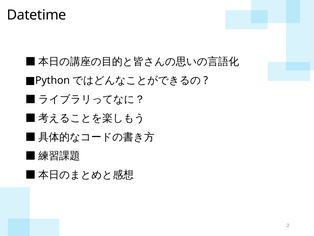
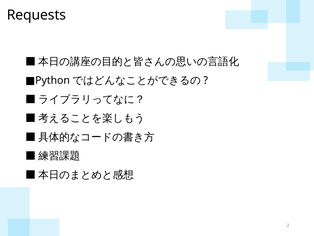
Datetime: Datetime -> Requests (37, 15)
